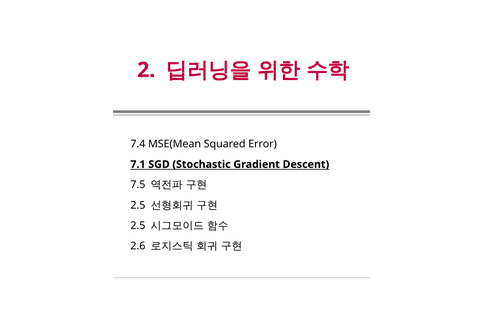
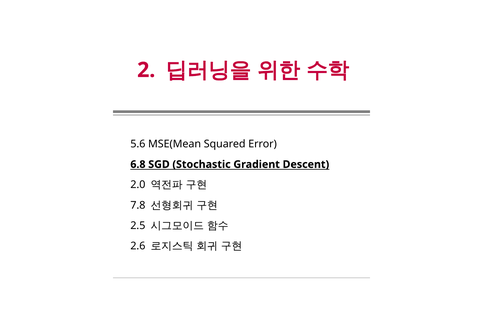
7.4: 7.4 -> 5.6 (138, 144)
7.1: 7.1 -> 6.8 (138, 164)
7.5: 7.5 -> 2.0 (138, 185)
2.5: 2.5 -> 7.8 (138, 205)
